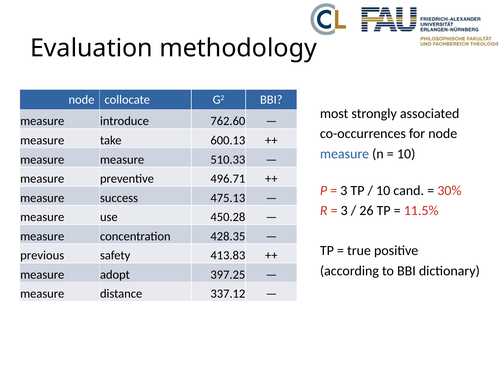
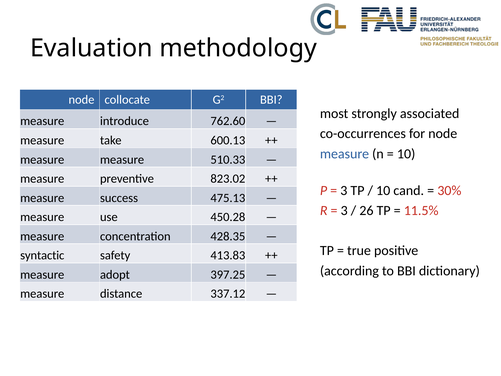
496.71: 496.71 -> 823.02 (228, 179)
previous: previous -> syntactic (42, 255)
